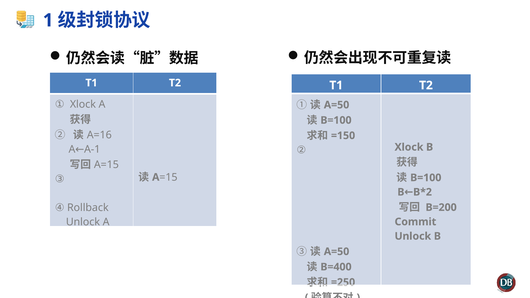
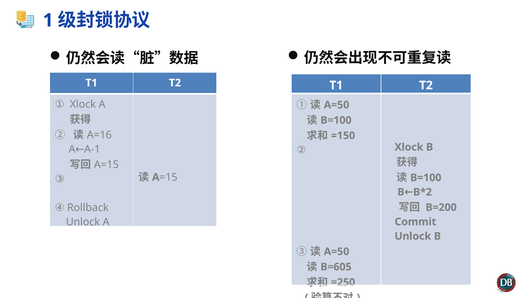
B=400: B=400 -> B=605 (336, 267)
